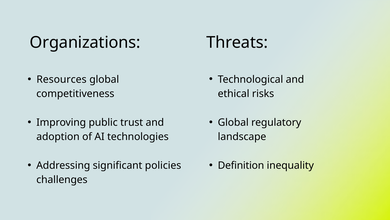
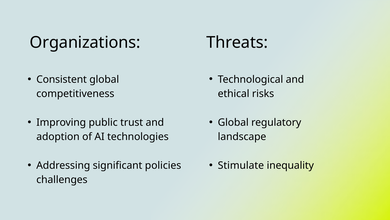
Resources: Resources -> Consistent (62, 79)
Definition: Definition -> Stimulate (241, 165)
